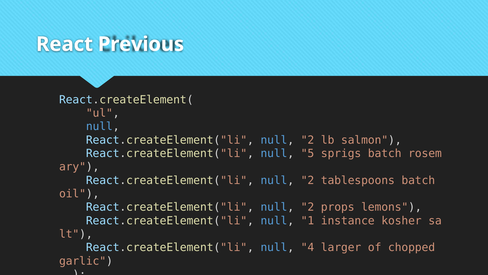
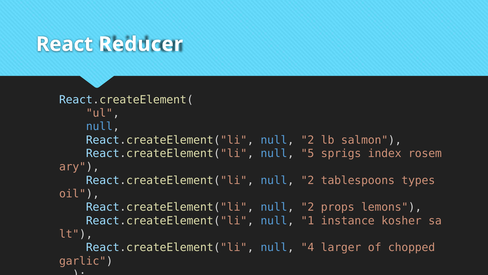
Previous: Previous -> Reducer (141, 44)
sprigs batch: batch -> index (385, 153)
tablespoons batch: batch -> types (418, 180)
